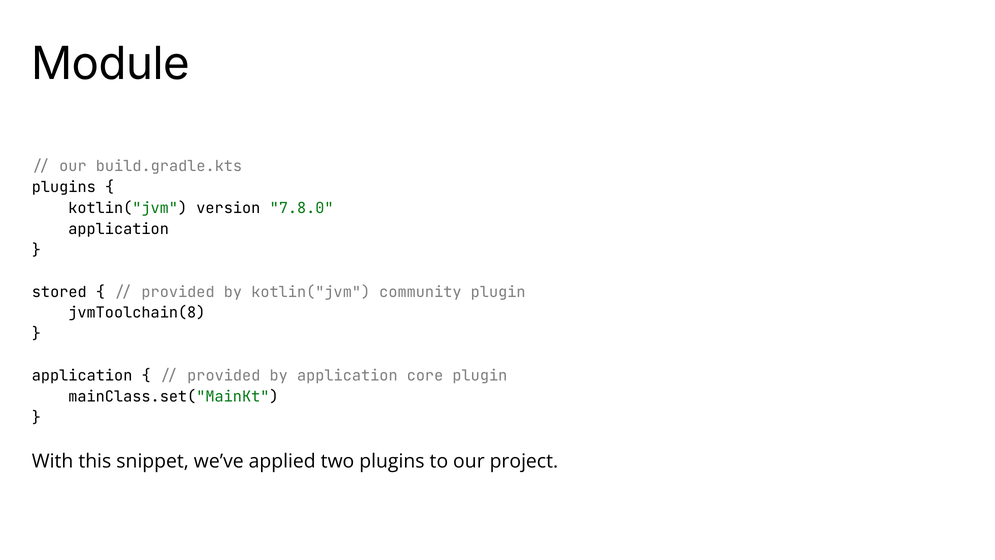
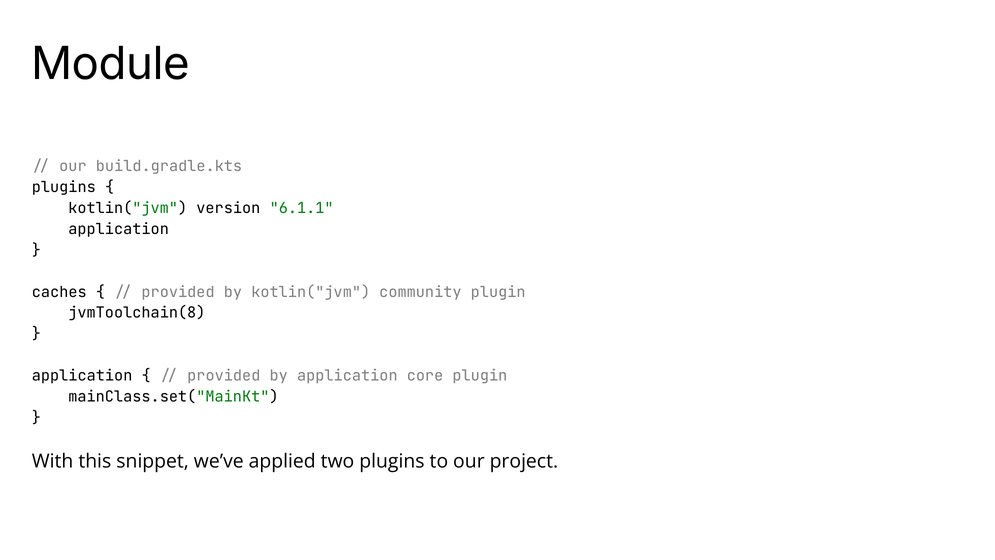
7.8.0: 7.8.0 -> 6.1.1 (302, 208)
stored: stored -> caches (59, 292)
